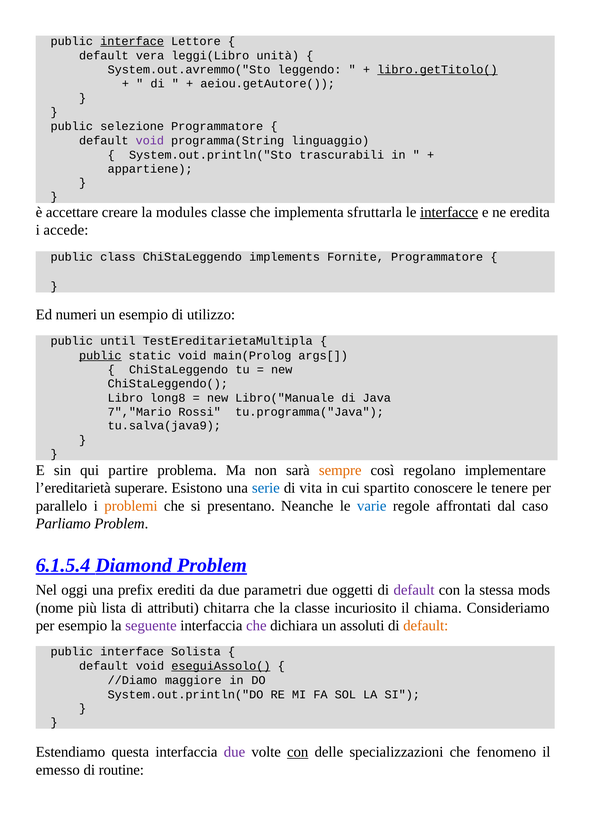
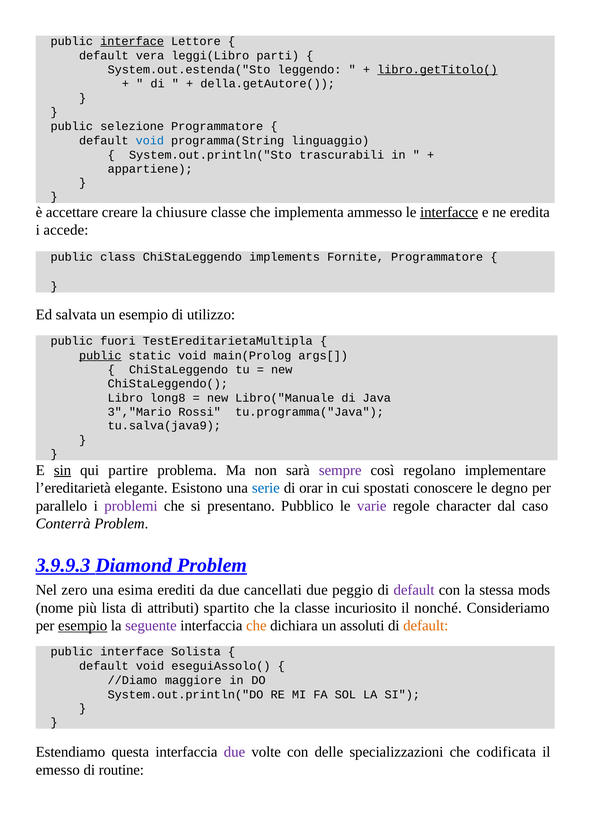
unità: unità -> parti (278, 55)
System.out.avremmo("Sto: System.out.avremmo("Sto -> System.out.estenda("Sto (189, 70)
aeiou.getAutore(: aeiou.getAutore( -> della.getAutore( (268, 84)
void colour: purple -> blue (150, 141)
modules: modules -> chiusure (182, 212)
sfruttarla: sfruttarla -> ammesso (375, 212)
numeri: numeri -> salvata (76, 315)
until: until -> fuori (118, 341)
7","Mario: 7","Mario -> 3","Mario (139, 412)
sin underline: none -> present (63, 470)
sempre colour: orange -> purple (340, 470)
superare: superare -> elegante (141, 488)
vita: vita -> orar (311, 488)
spartito: spartito -> spostati (387, 488)
tenere: tenere -> degno (510, 488)
problemi colour: orange -> purple (131, 506)
Neanche: Neanche -> Pubblico (307, 506)
varie colour: blue -> purple (372, 506)
affrontati: affrontati -> character (464, 506)
Parliamo: Parliamo -> Conterrà (63, 524)
6.1.5.4: 6.1.5.4 -> 3.9.9.3 (63, 565)
oggi: oggi -> zero (74, 590)
prefix: prefix -> esima (135, 590)
parametri: parametri -> cancellati (273, 590)
oggetti: oggetti -> peggio (353, 590)
chitarra: chitarra -> spartito (226, 608)
chiama: chiama -> nonché (438, 608)
esempio underline: none -> present (83, 626)
che colour: purple -> orange (256, 626)
eseguiAssolo( underline: present -> none (221, 666)
con underline: present -> none (298, 752)
fenomeno: fenomeno -> codificata (506, 752)
